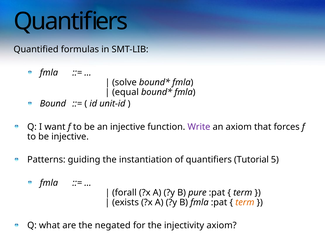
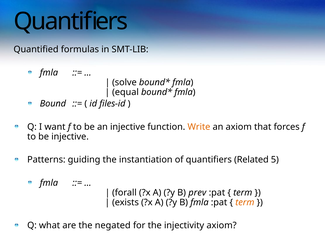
unit-id: unit-id -> files-id (112, 104)
Write colour: purple -> orange (199, 127)
Tutorial: Tutorial -> Related (251, 160)
pure: pure -> prev (197, 192)
